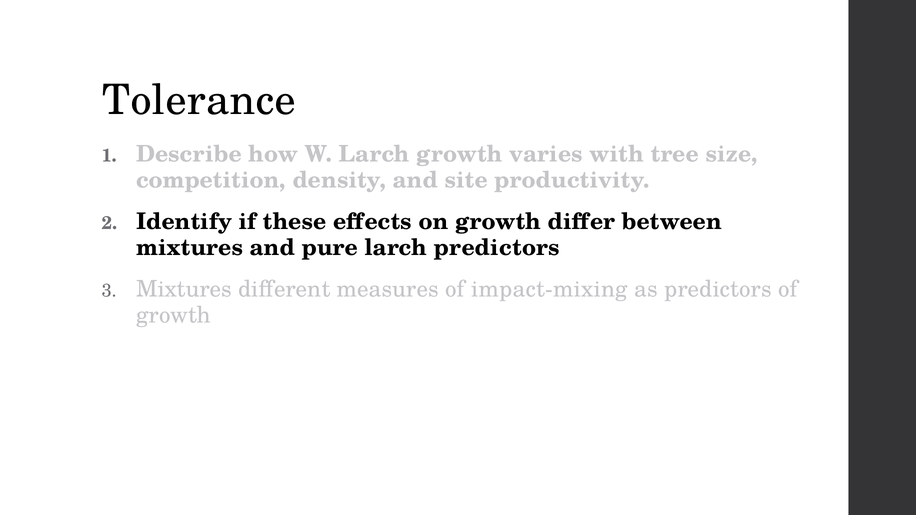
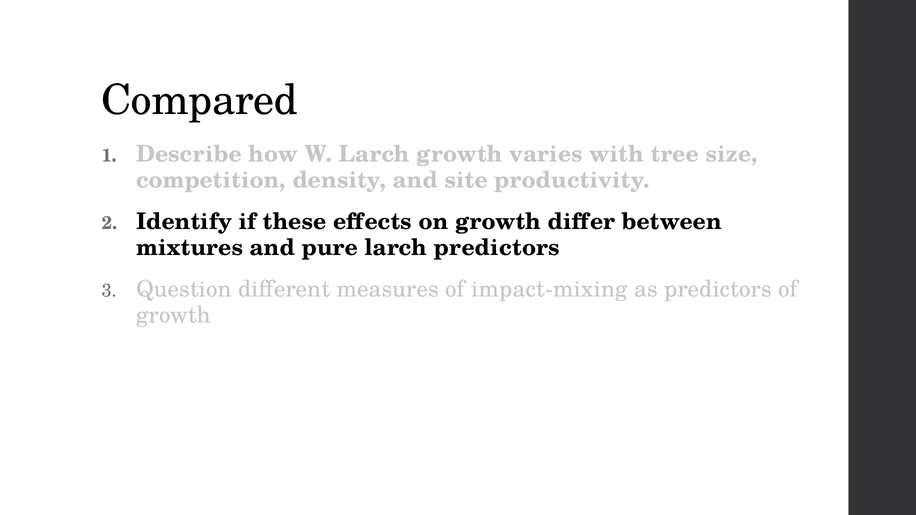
Tolerance: Tolerance -> Compared (199, 101)
Mixtures: Mixtures -> Question (184, 289)
